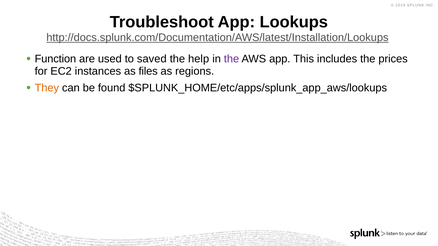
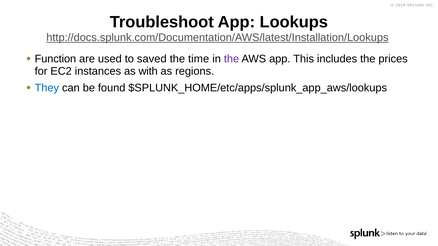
help: help -> time (199, 59)
files: files -> with (148, 71)
They colour: orange -> blue (47, 88)
